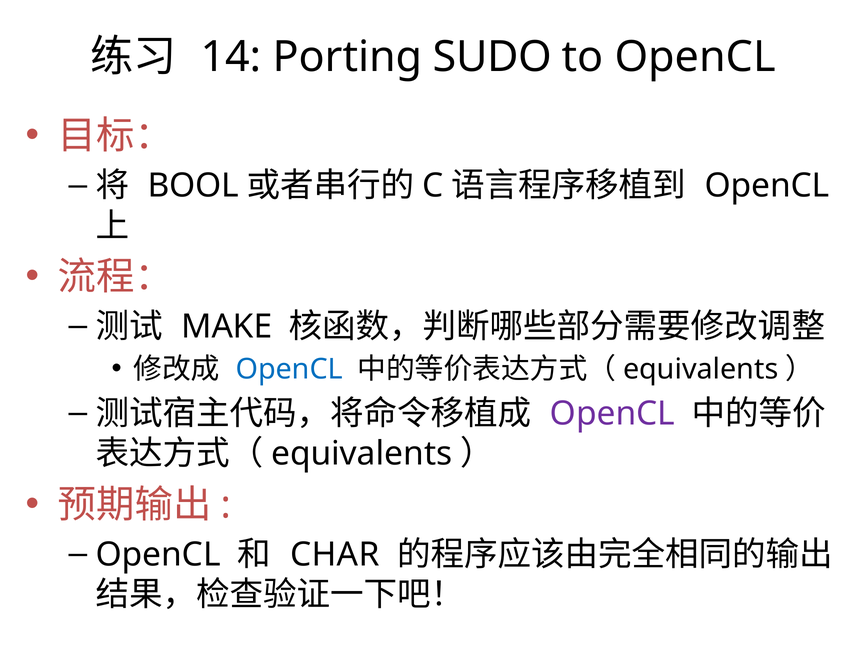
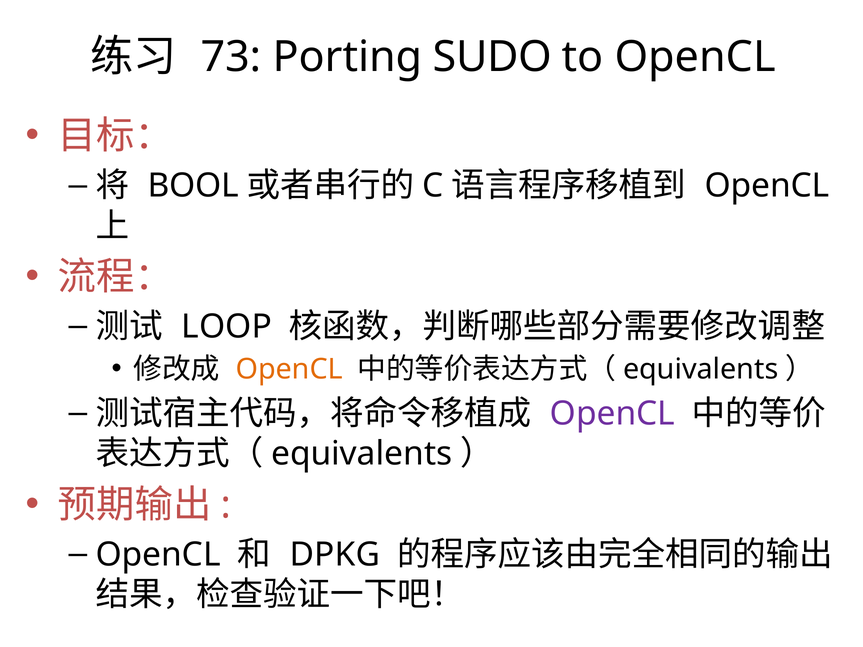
14: 14 -> 73 (231, 57)
MAKE: MAKE -> LOOP (227, 327)
OpenCL colour: blue -> orange (289, 370)
CHAR: CHAR -> DPKG (335, 555)
